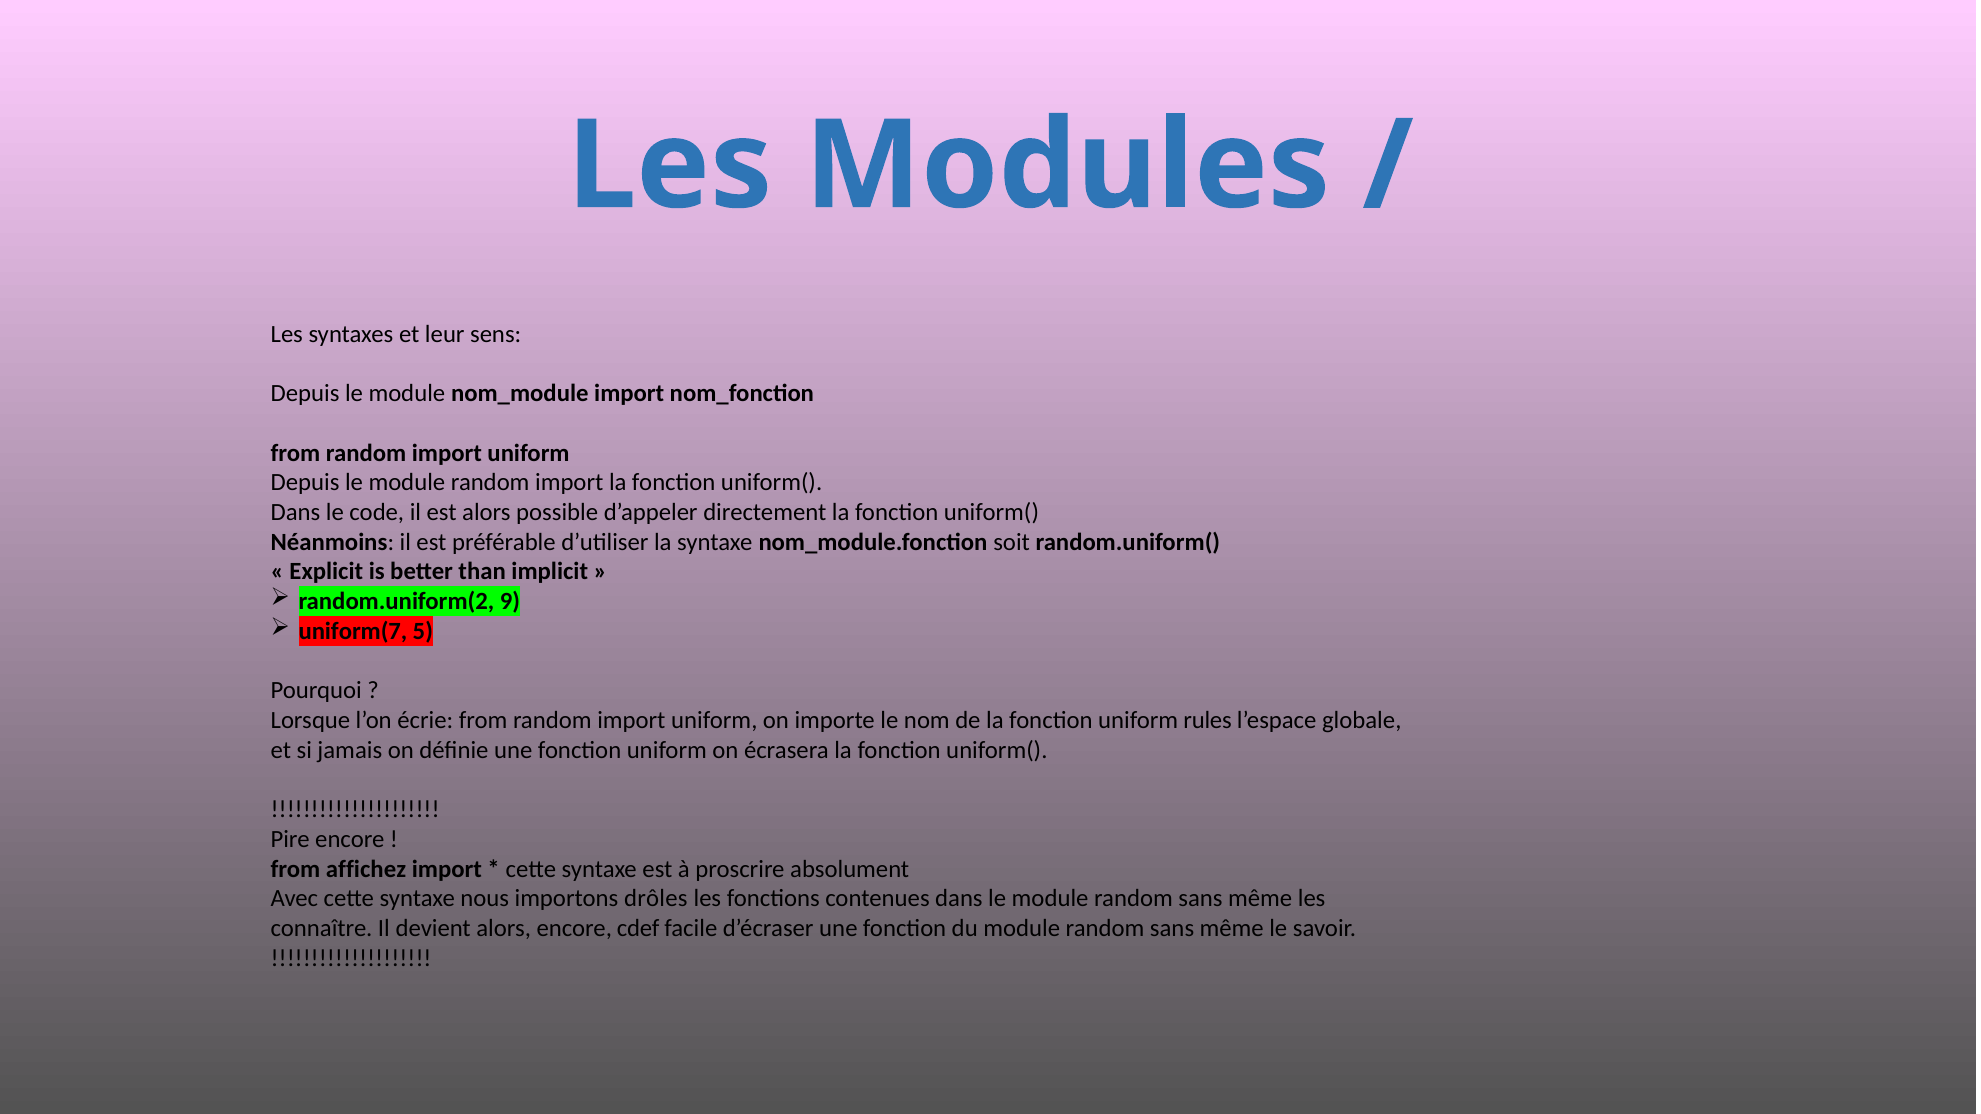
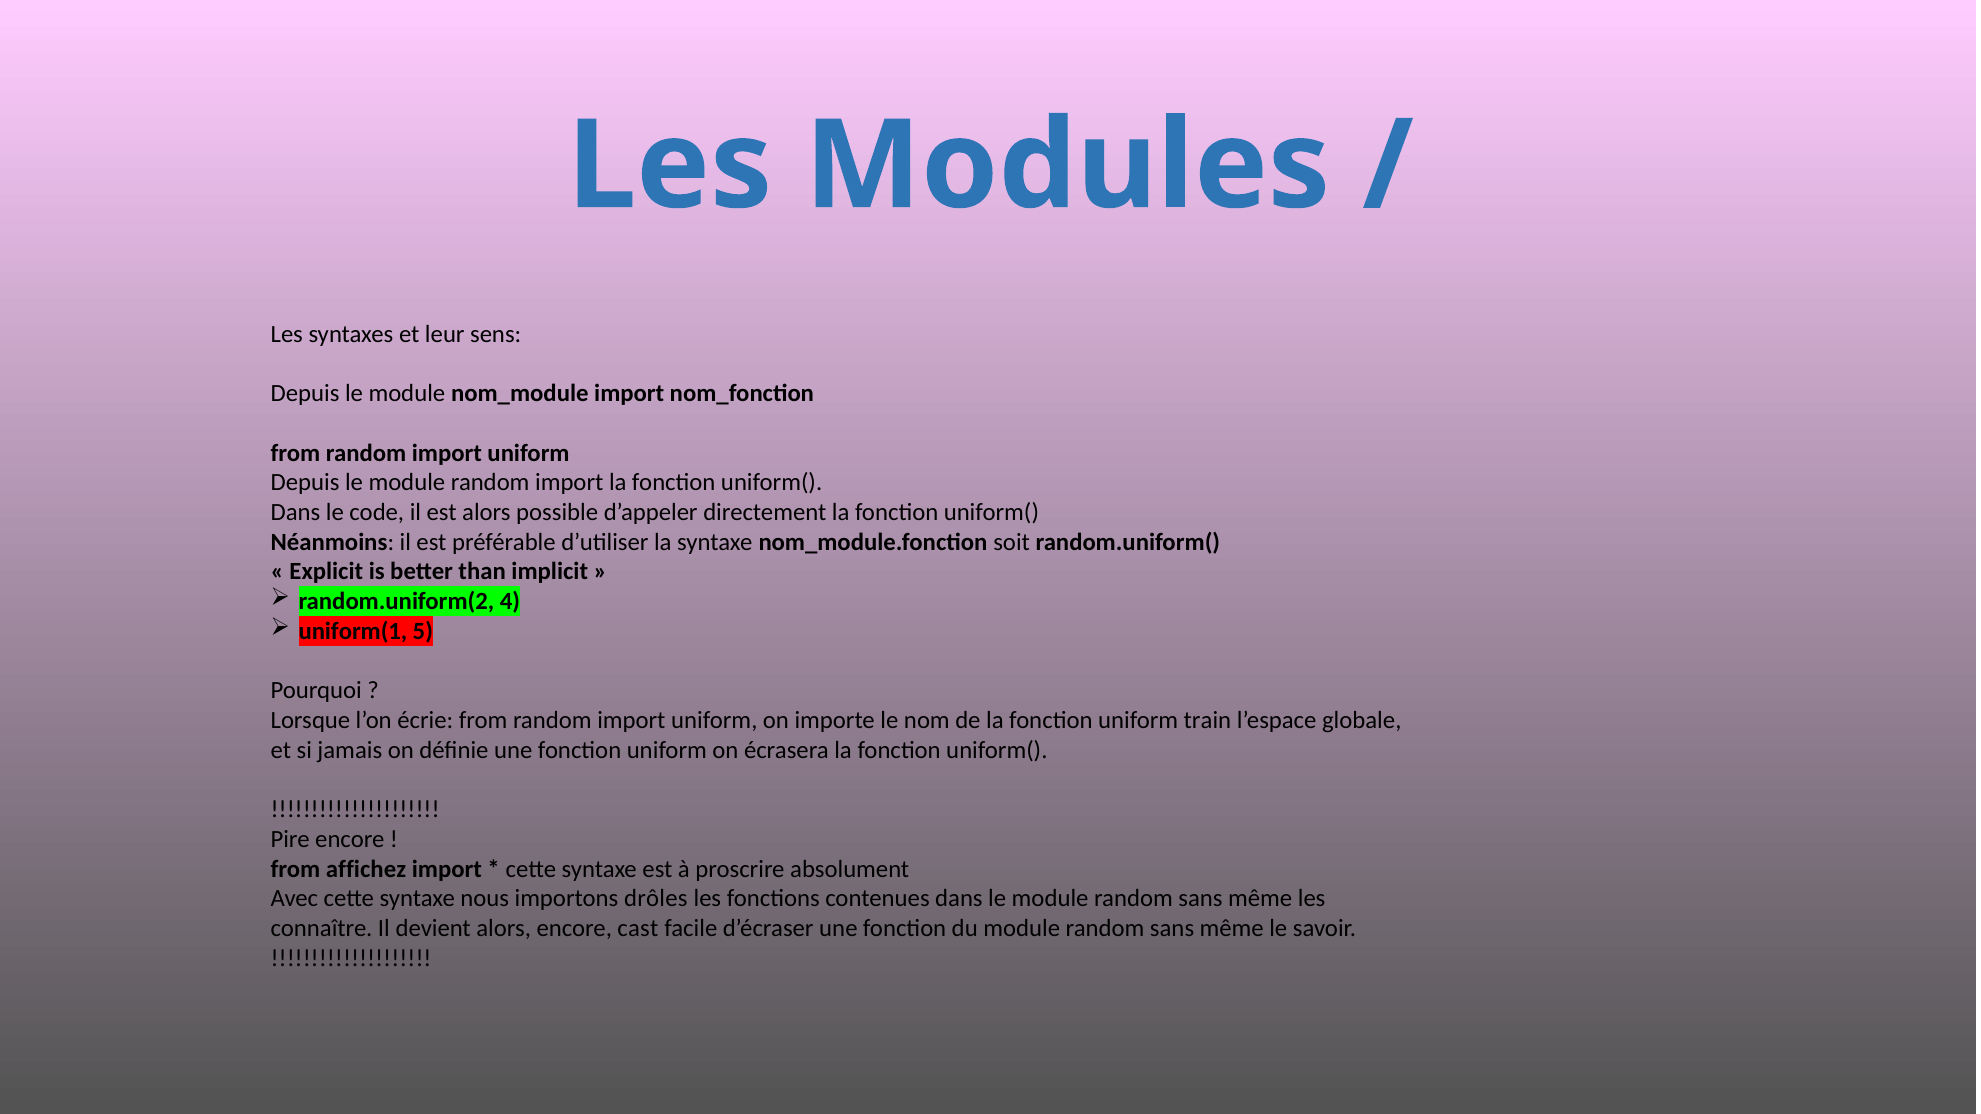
9: 9 -> 4 (510, 602)
uniform(7: uniform(7 -> uniform(1 (353, 631)
rules: rules -> train (1207, 721)
cdef: cdef -> cast (638, 929)
